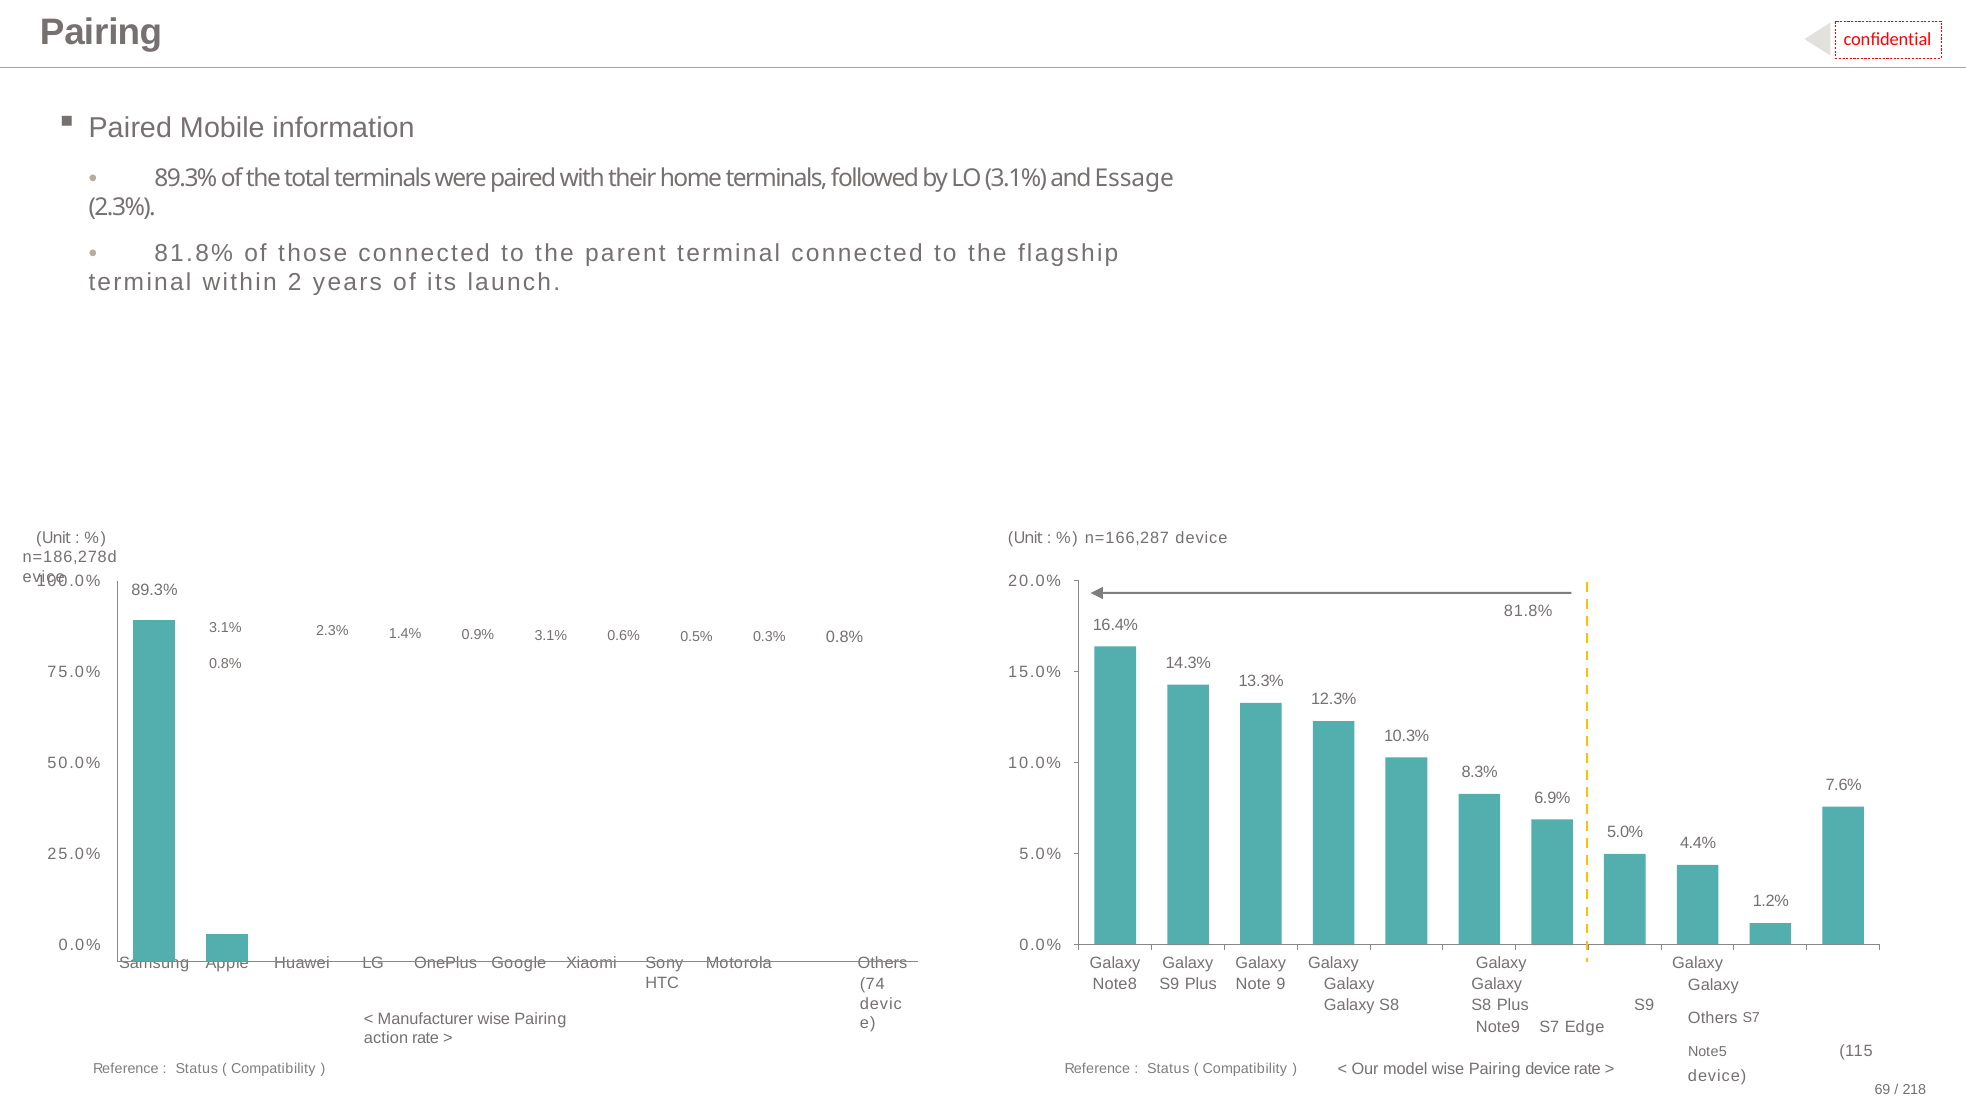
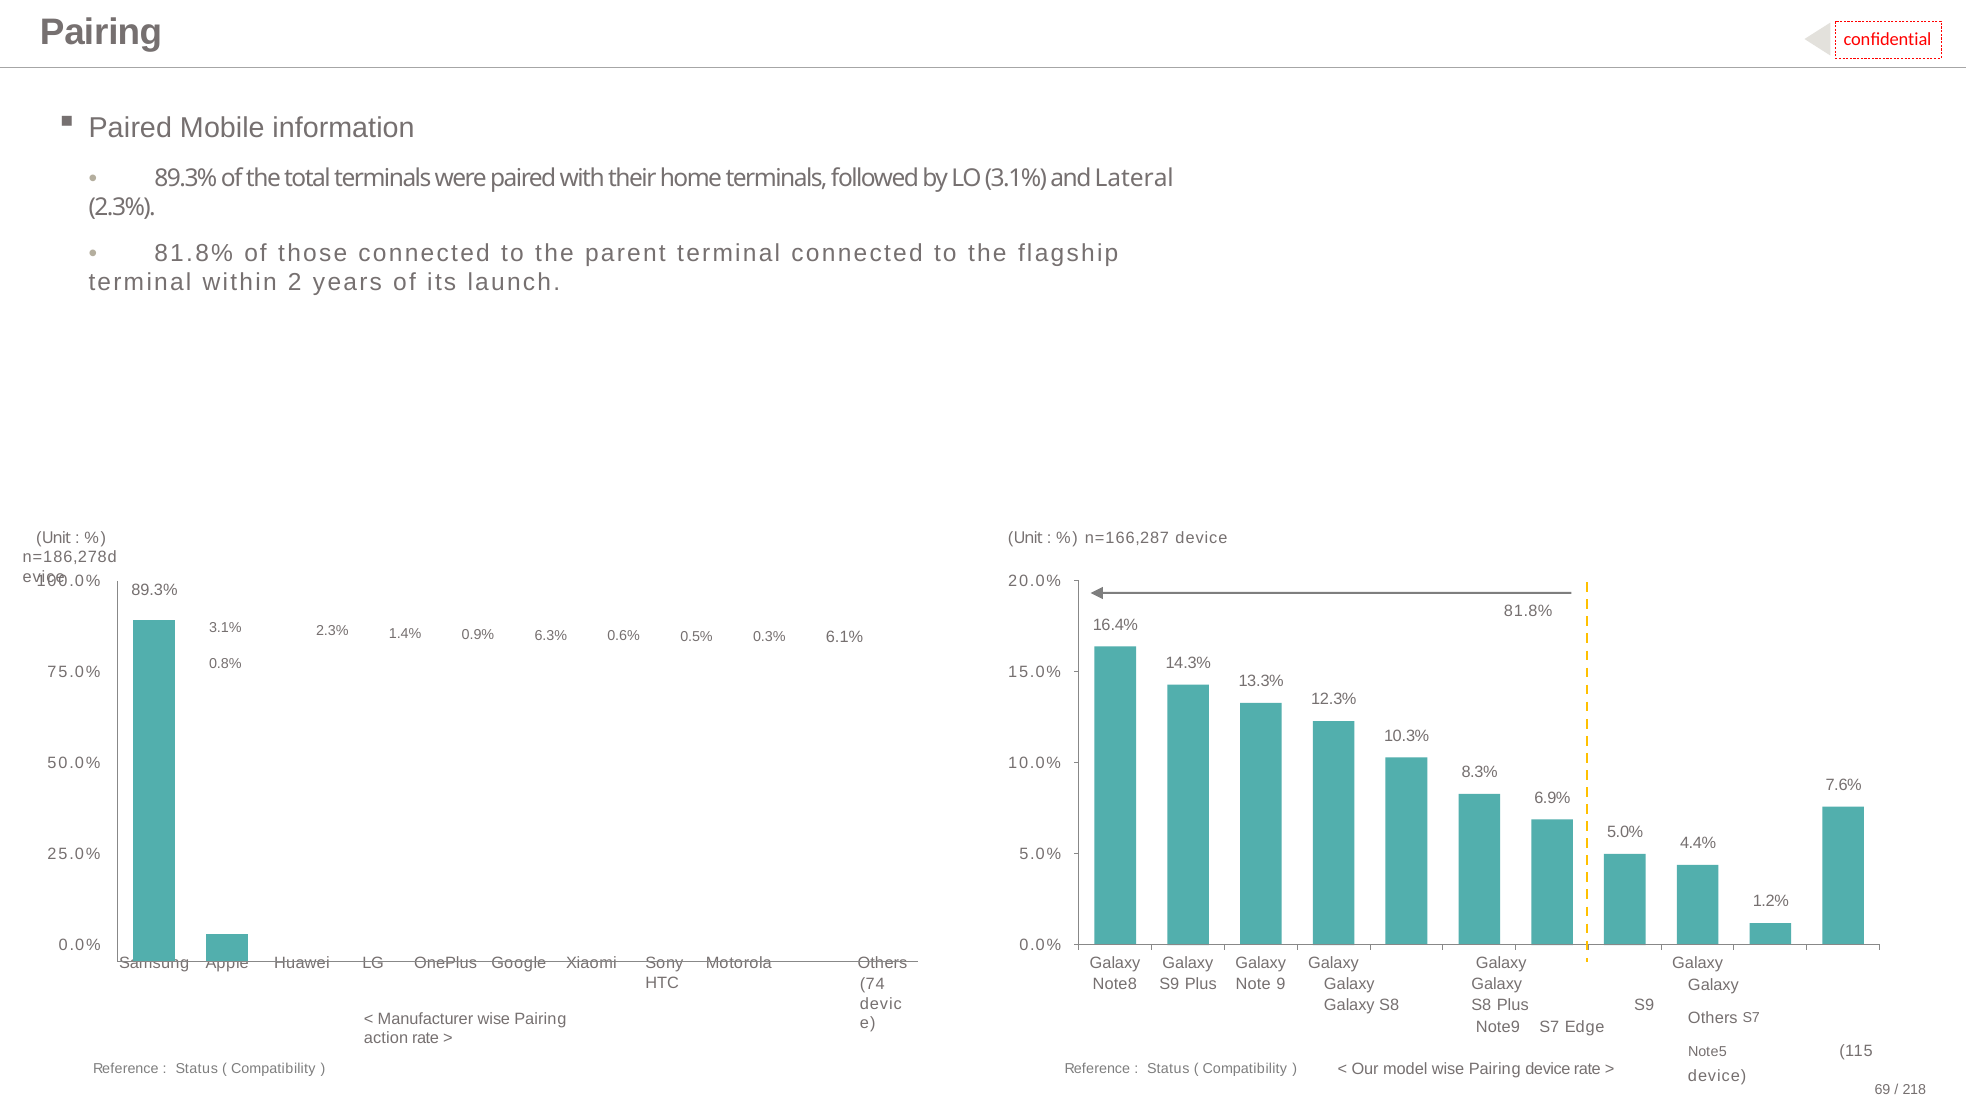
Essage: Essage -> Lateral (1134, 178)
0.9% 3.1%: 3.1% -> 6.3% (551, 636)
0.3% 0.8%: 0.8% -> 6.1% (845, 637)
